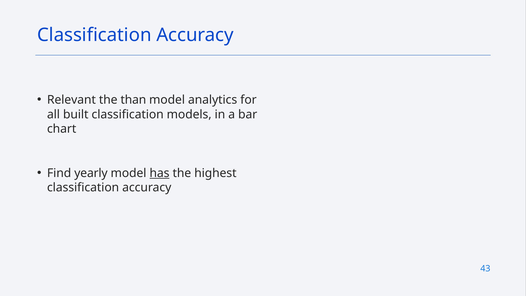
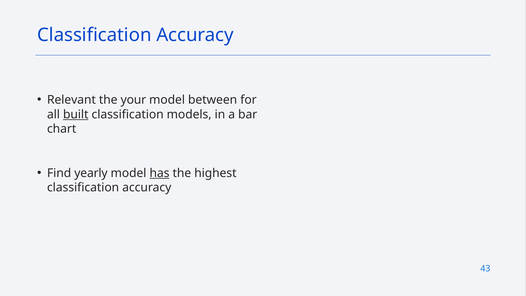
than: than -> your (133, 100)
analytics: analytics -> between (213, 100)
built underline: none -> present (76, 114)
